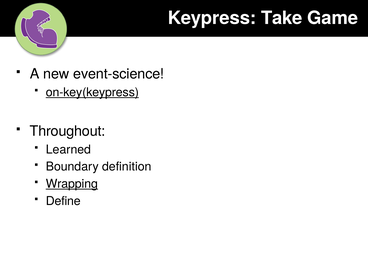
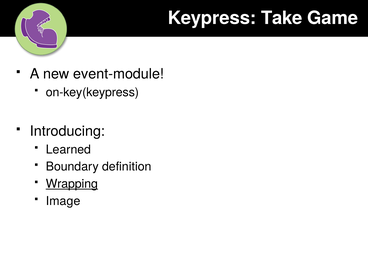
event-science: event-science -> event-module (119, 74)
on-key(keypress underline: present -> none (92, 92)
Throughout: Throughout -> Introducing (67, 131)
Define: Define -> Image (63, 201)
